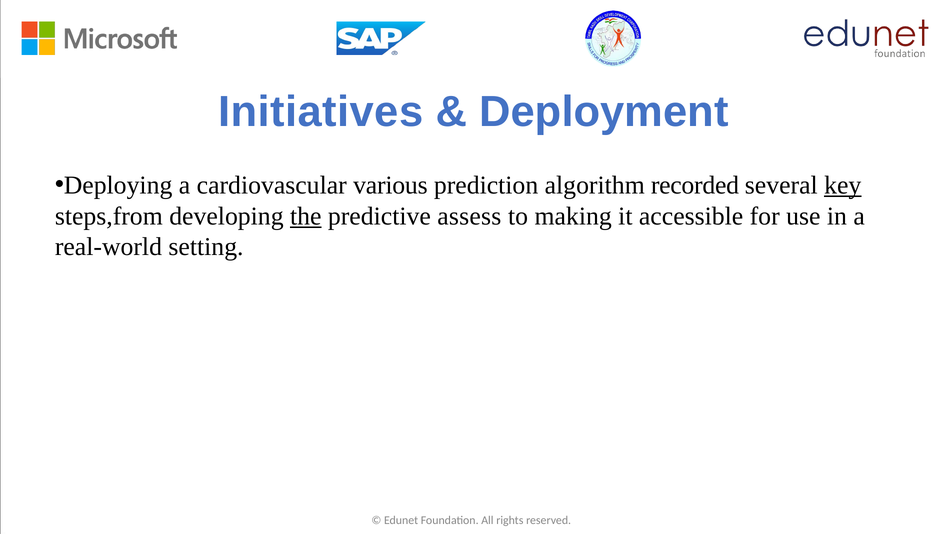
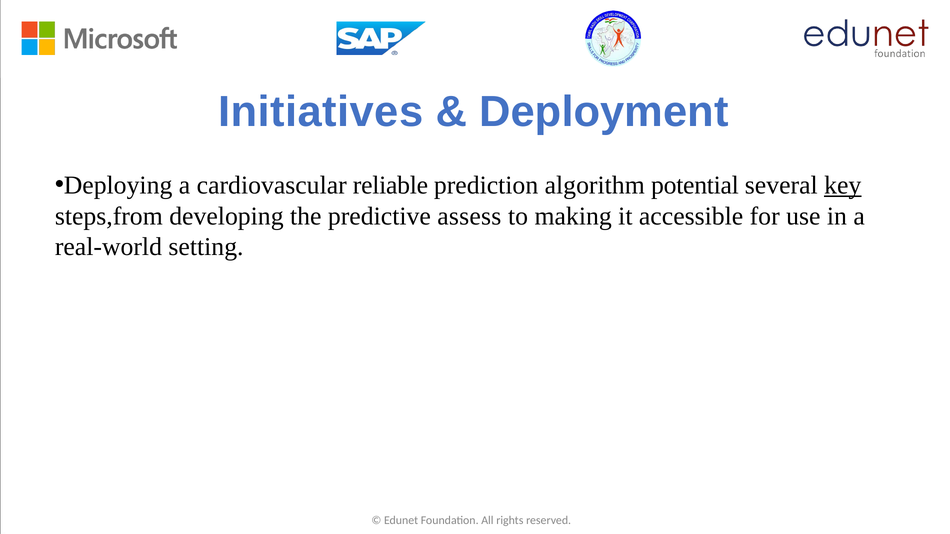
various: various -> reliable (390, 185)
recorded: recorded -> potential (695, 185)
the underline: present -> none (306, 216)
